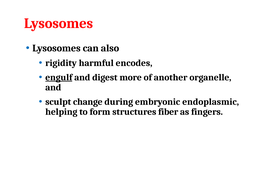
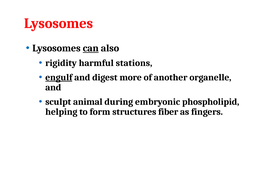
can underline: none -> present (91, 48)
encodes: encodes -> stations (134, 63)
change: change -> animal (88, 102)
endoplasmic: endoplasmic -> phospholipid (211, 102)
